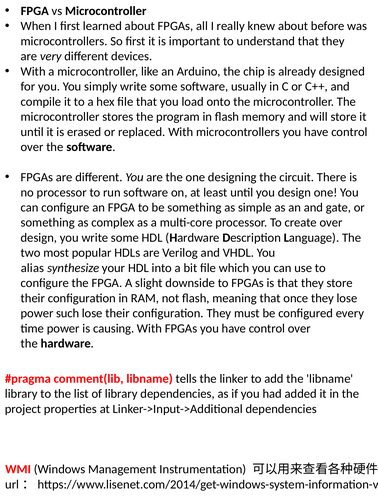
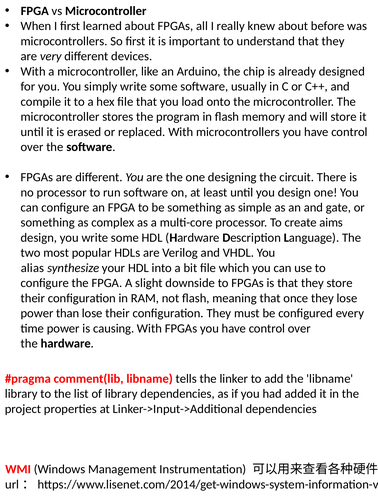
create over: over -> aims (331, 223)
such: such -> than (68, 313)
